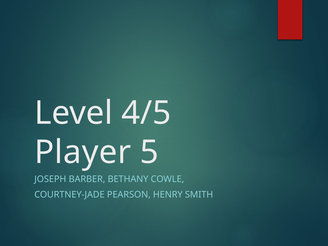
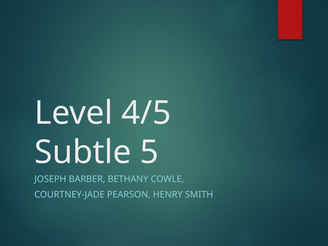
Player: Player -> Subtle (83, 152)
